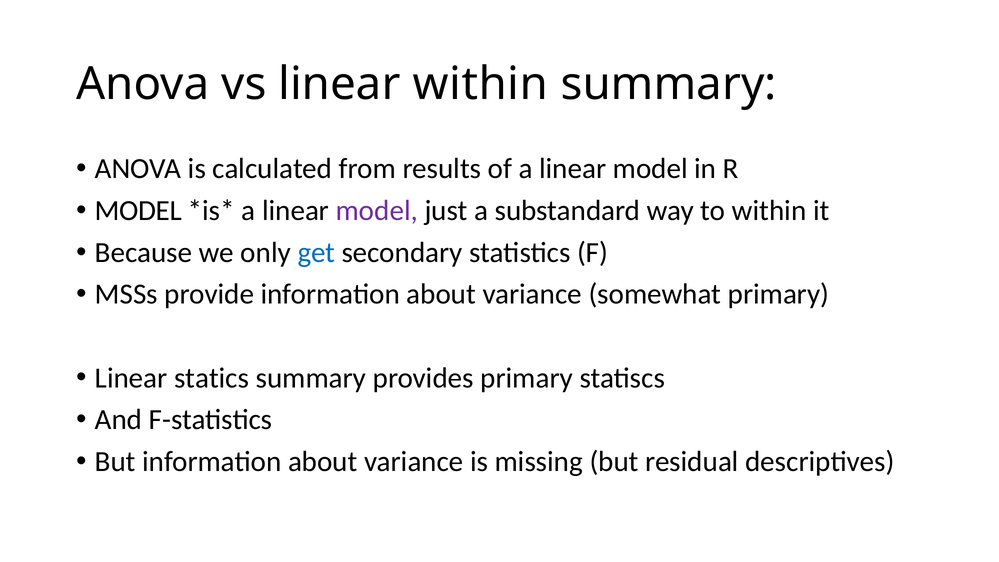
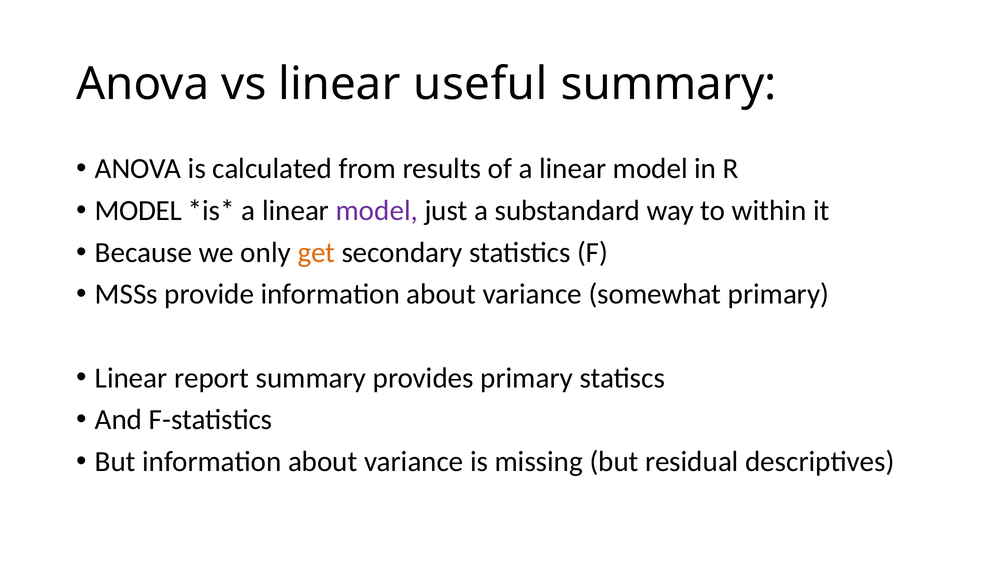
linear within: within -> useful (480, 84)
get colour: blue -> orange (316, 252)
statics: statics -> report (212, 378)
